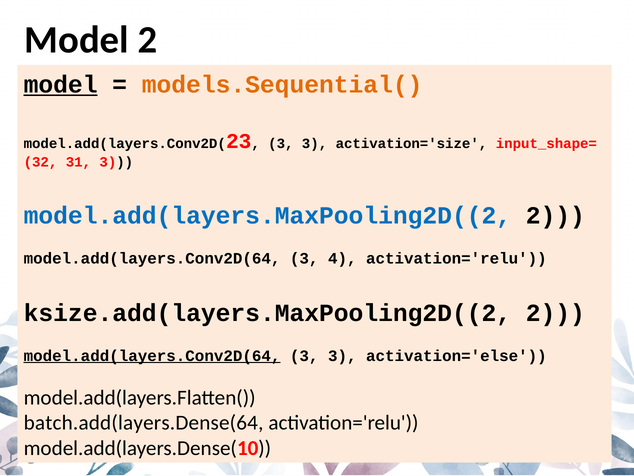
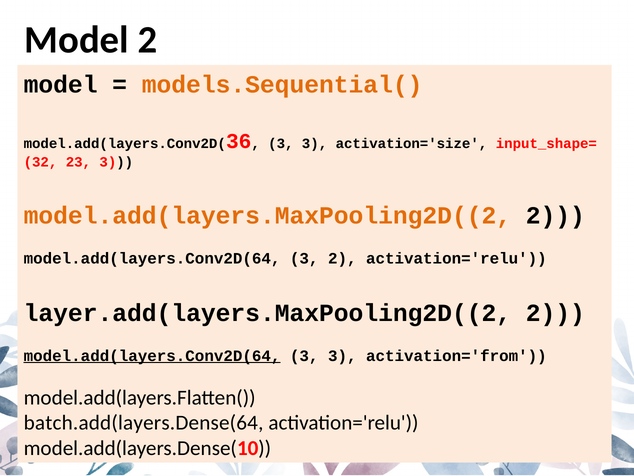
model underline: present -> none (61, 84)
23: 23 -> 36 (239, 141)
32 31: 31 -> 23 (78, 162)
model.add(layers.MaxPooling2D((2 colour: blue -> orange (267, 216)
3 4: 4 -> 2 (342, 258)
ksize.add(layers.MaxPooling2D((2: ksize.add(layers.MaxPooling2D((2 -> layer.add(layers.MaxPooling2D((2 (267, 313)
activation='else: activation='else -> activation='from (456, 356)
